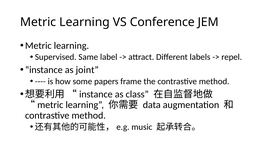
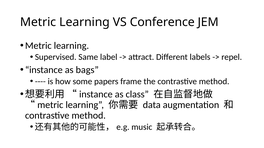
joint: joint -> bags (87, 70)
